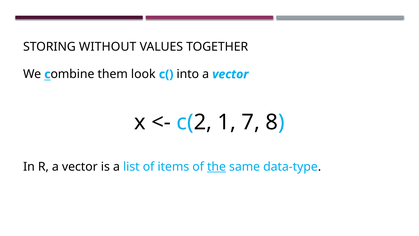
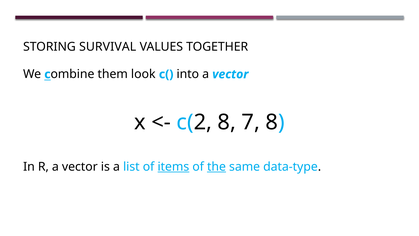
WITHOUT: WITHOUT -> SURVIVAL (108, 47)
c(2 1: 1 -> 8 (227, 122)
items underline: none -> present (173, 167)
